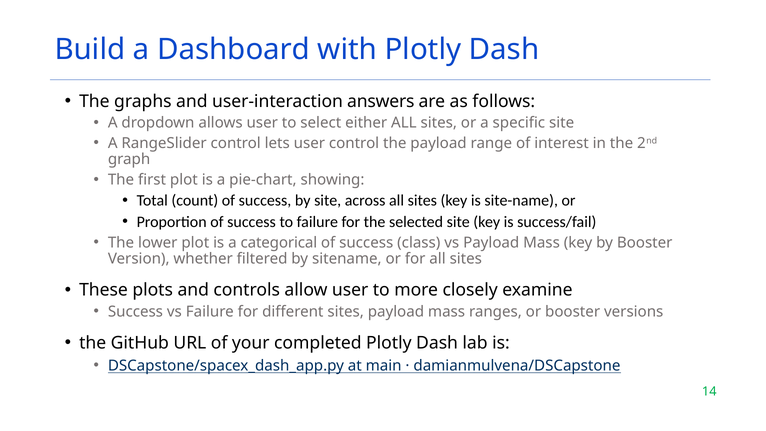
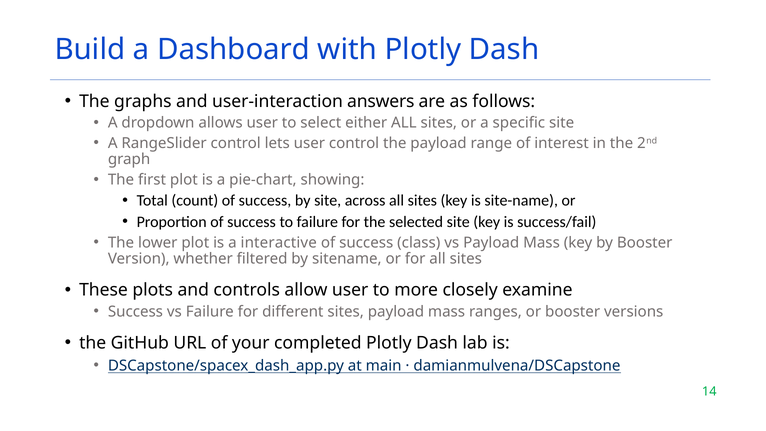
categorical: categorical -> interactive (279, 243)
